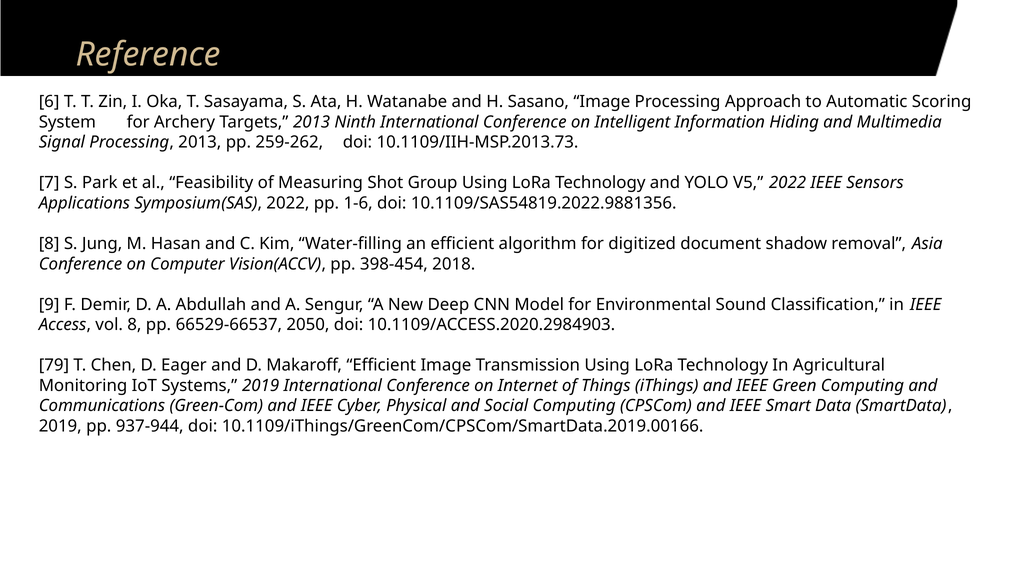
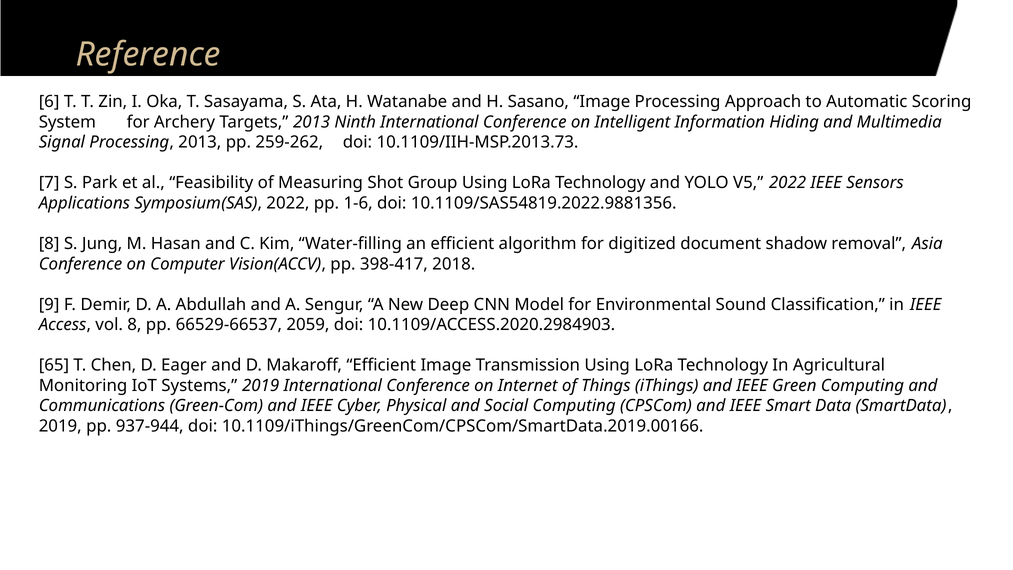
398-454: 398-454 -> 398-417 (394, 264)
2050: 2050 -> 2059 (308, 325)
79: 79 -> 65 (54, 365)
